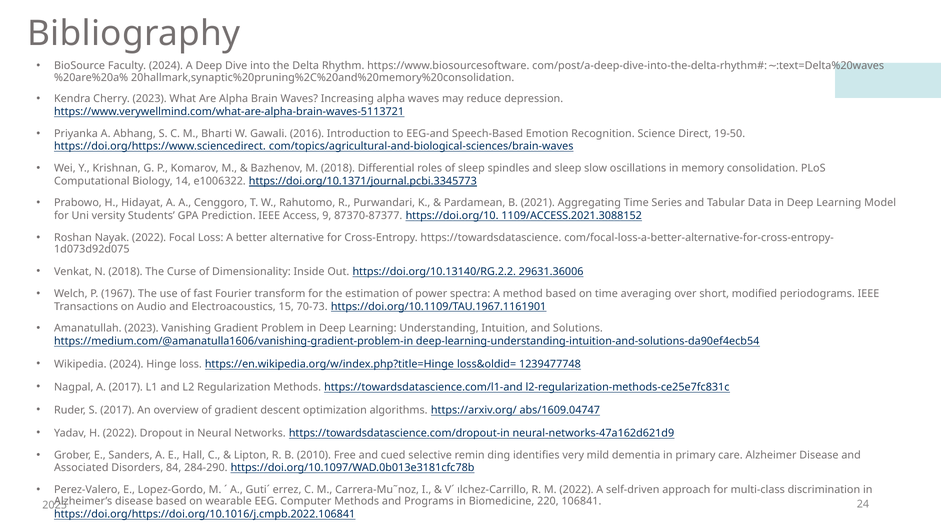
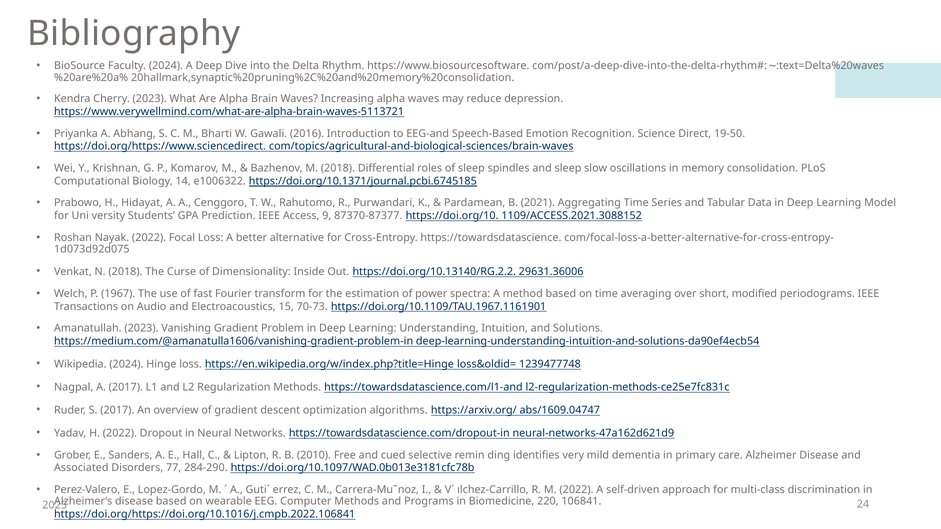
https://doi.org/10.1371/journal.pcbi.3345773: https://doi.org/10.1371/journal.pcbi.3345773 -> https://doi.org/10.1371/journal.pcbi.6745185 (363, 181)
84: 84 -> 77 (174, 468)
